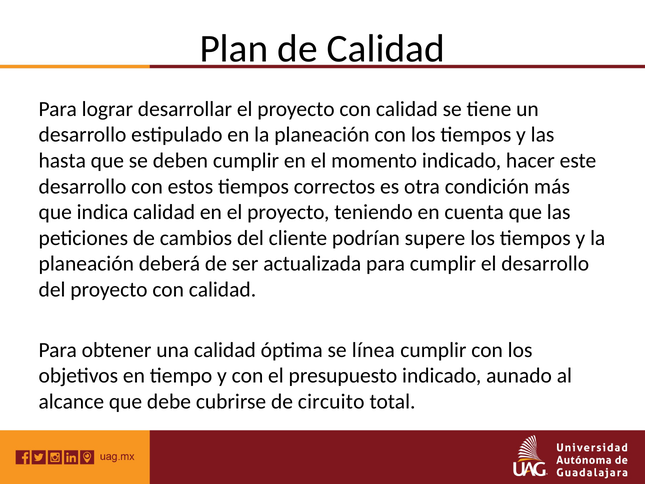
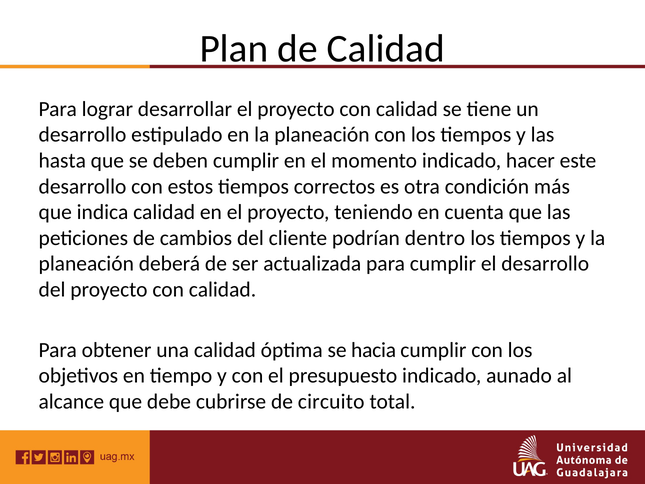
supere: supere -> dentro (435, 238)
línea: línea -> hacia (374, 350)
